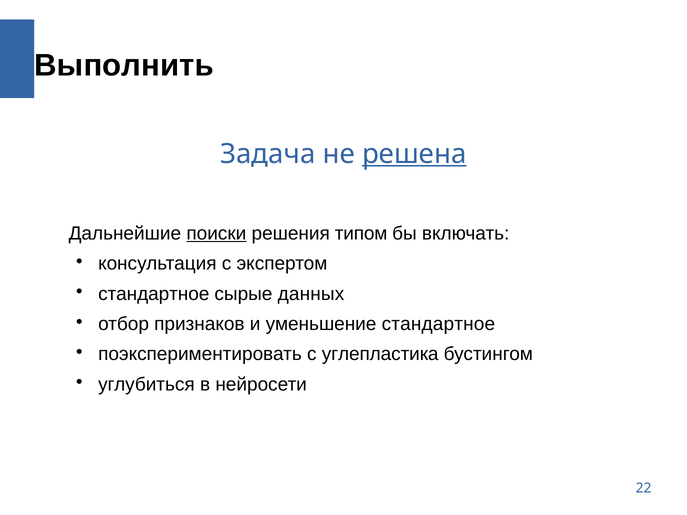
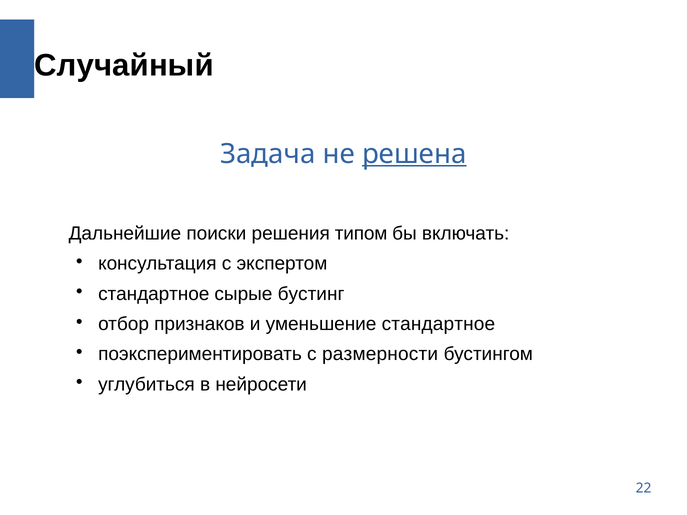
Выполнить: Выполнить -> Случайный (124, 66)
поиски underline: present -> none (216, 234)
данных: данных -> бустинг (311, 294)
углепластика: углепластика -> размерности (380, 354)
